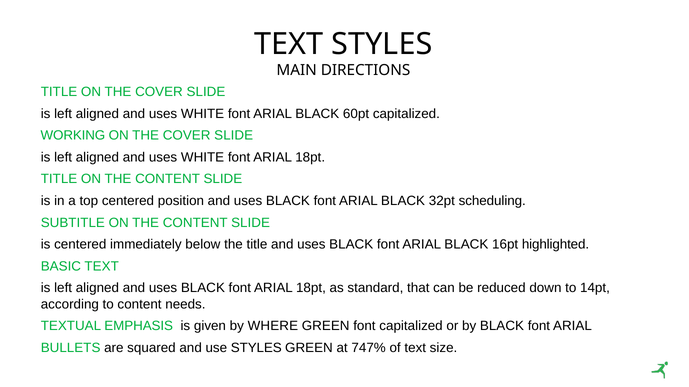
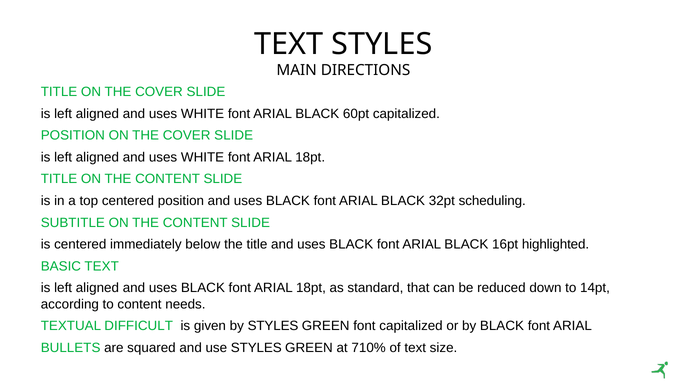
WORKING: WORKING -> POSITION (73, 136)
EMPHASIS: EMPHASIS -> DIFFICULT (139, 326)
by WHERE: WHERE -> STYLES (273, 326)
747%: 747% -> 710% (369, 348)
